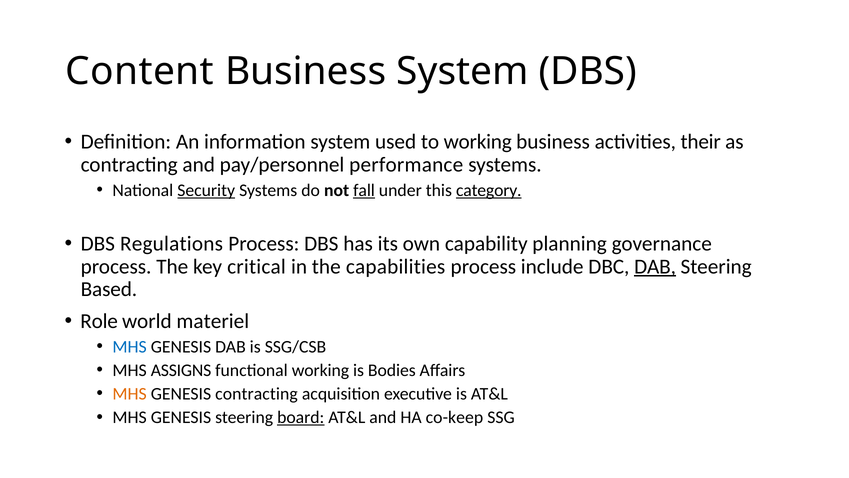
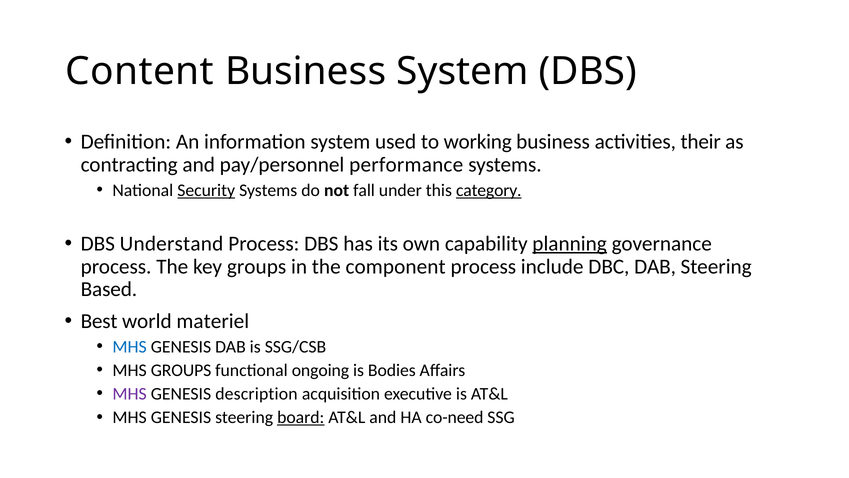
fall underline: present -> none (364, 190)
Regulations: Regulations -> Understand (172, 243)
planning underline: none -> present (570, 243)
key critical: critical -> groups (257, 266)
capabilities: capabilities -> component (396, 266)
DAB underline: present -> none (655, 266)
Role: Role -> Best (99, 321)
MHS ASSIGNS: ASSIGNS -> GROUPS (181, 370)
functional working: working -> ongoing (320, 370)
MHS colour: orange -> purple (130, 393)
GENESIS contracting: contracting -> description (256, 393)
co-keep: co-keep -> co-need (455, 417)
